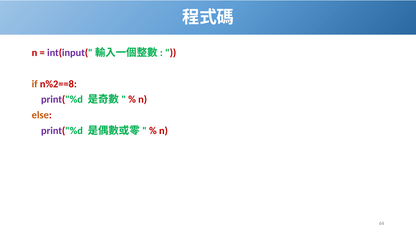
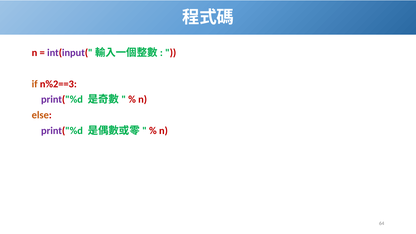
n%2==8: n%2==8 -> n%2==3 (58, 84)
